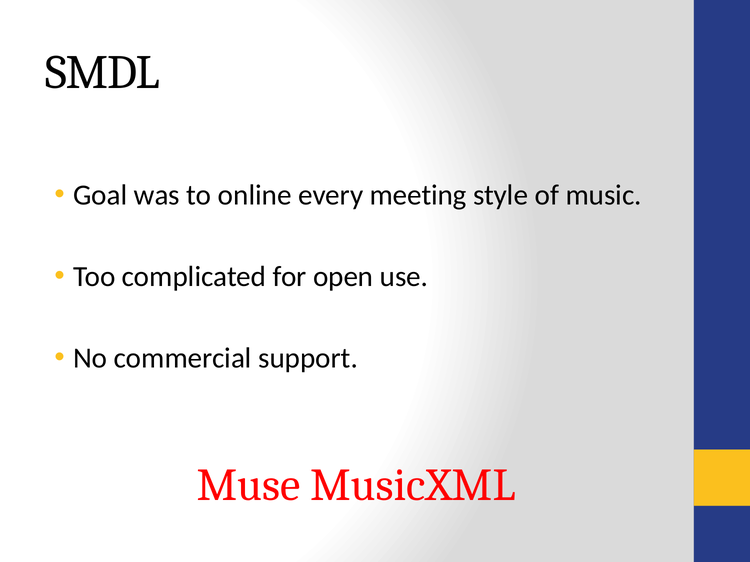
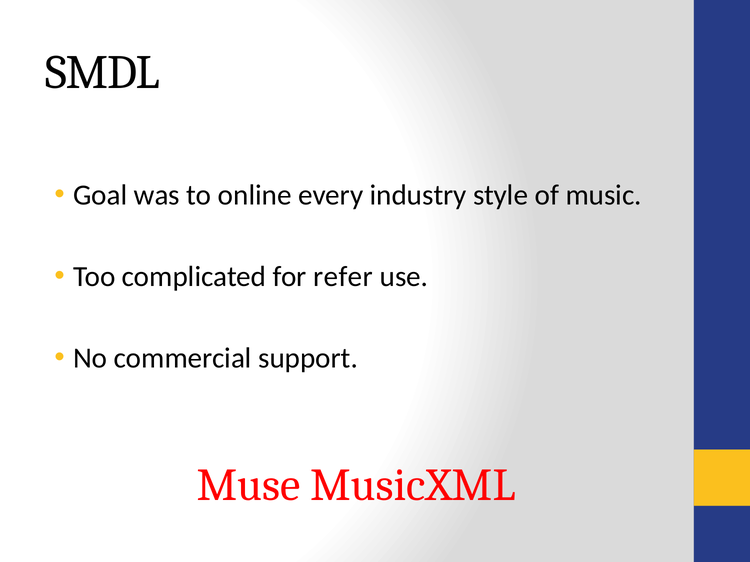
meeting: meeting -> industry (418, 195)
open: open -> refer (343, 277)
